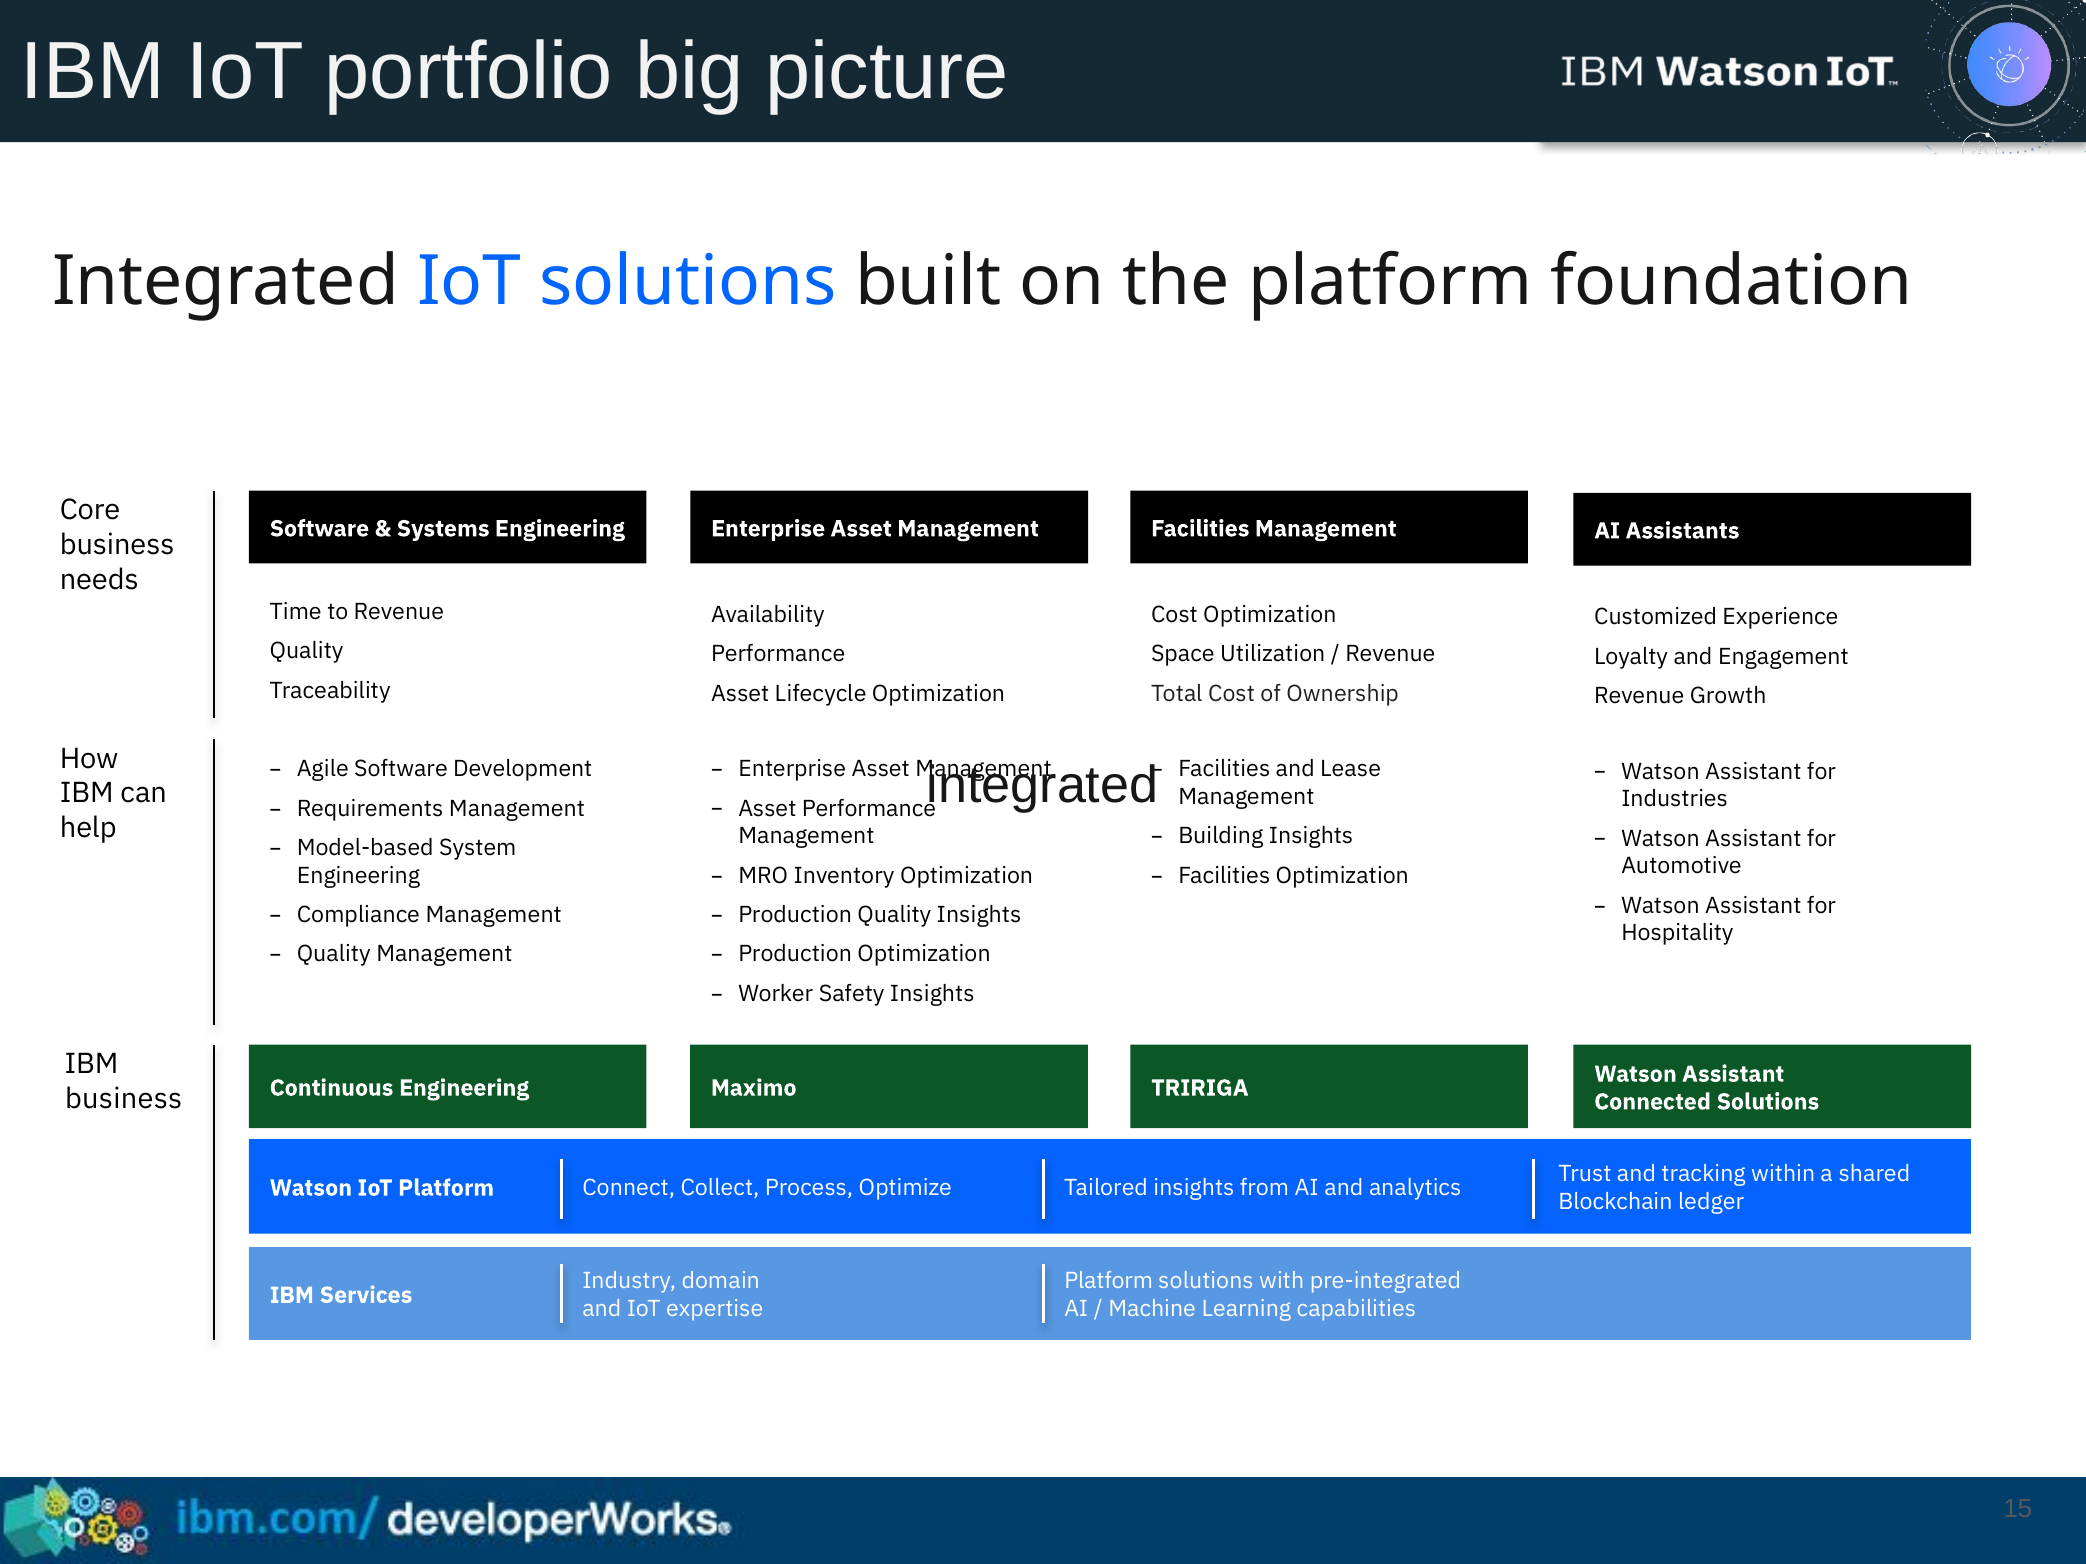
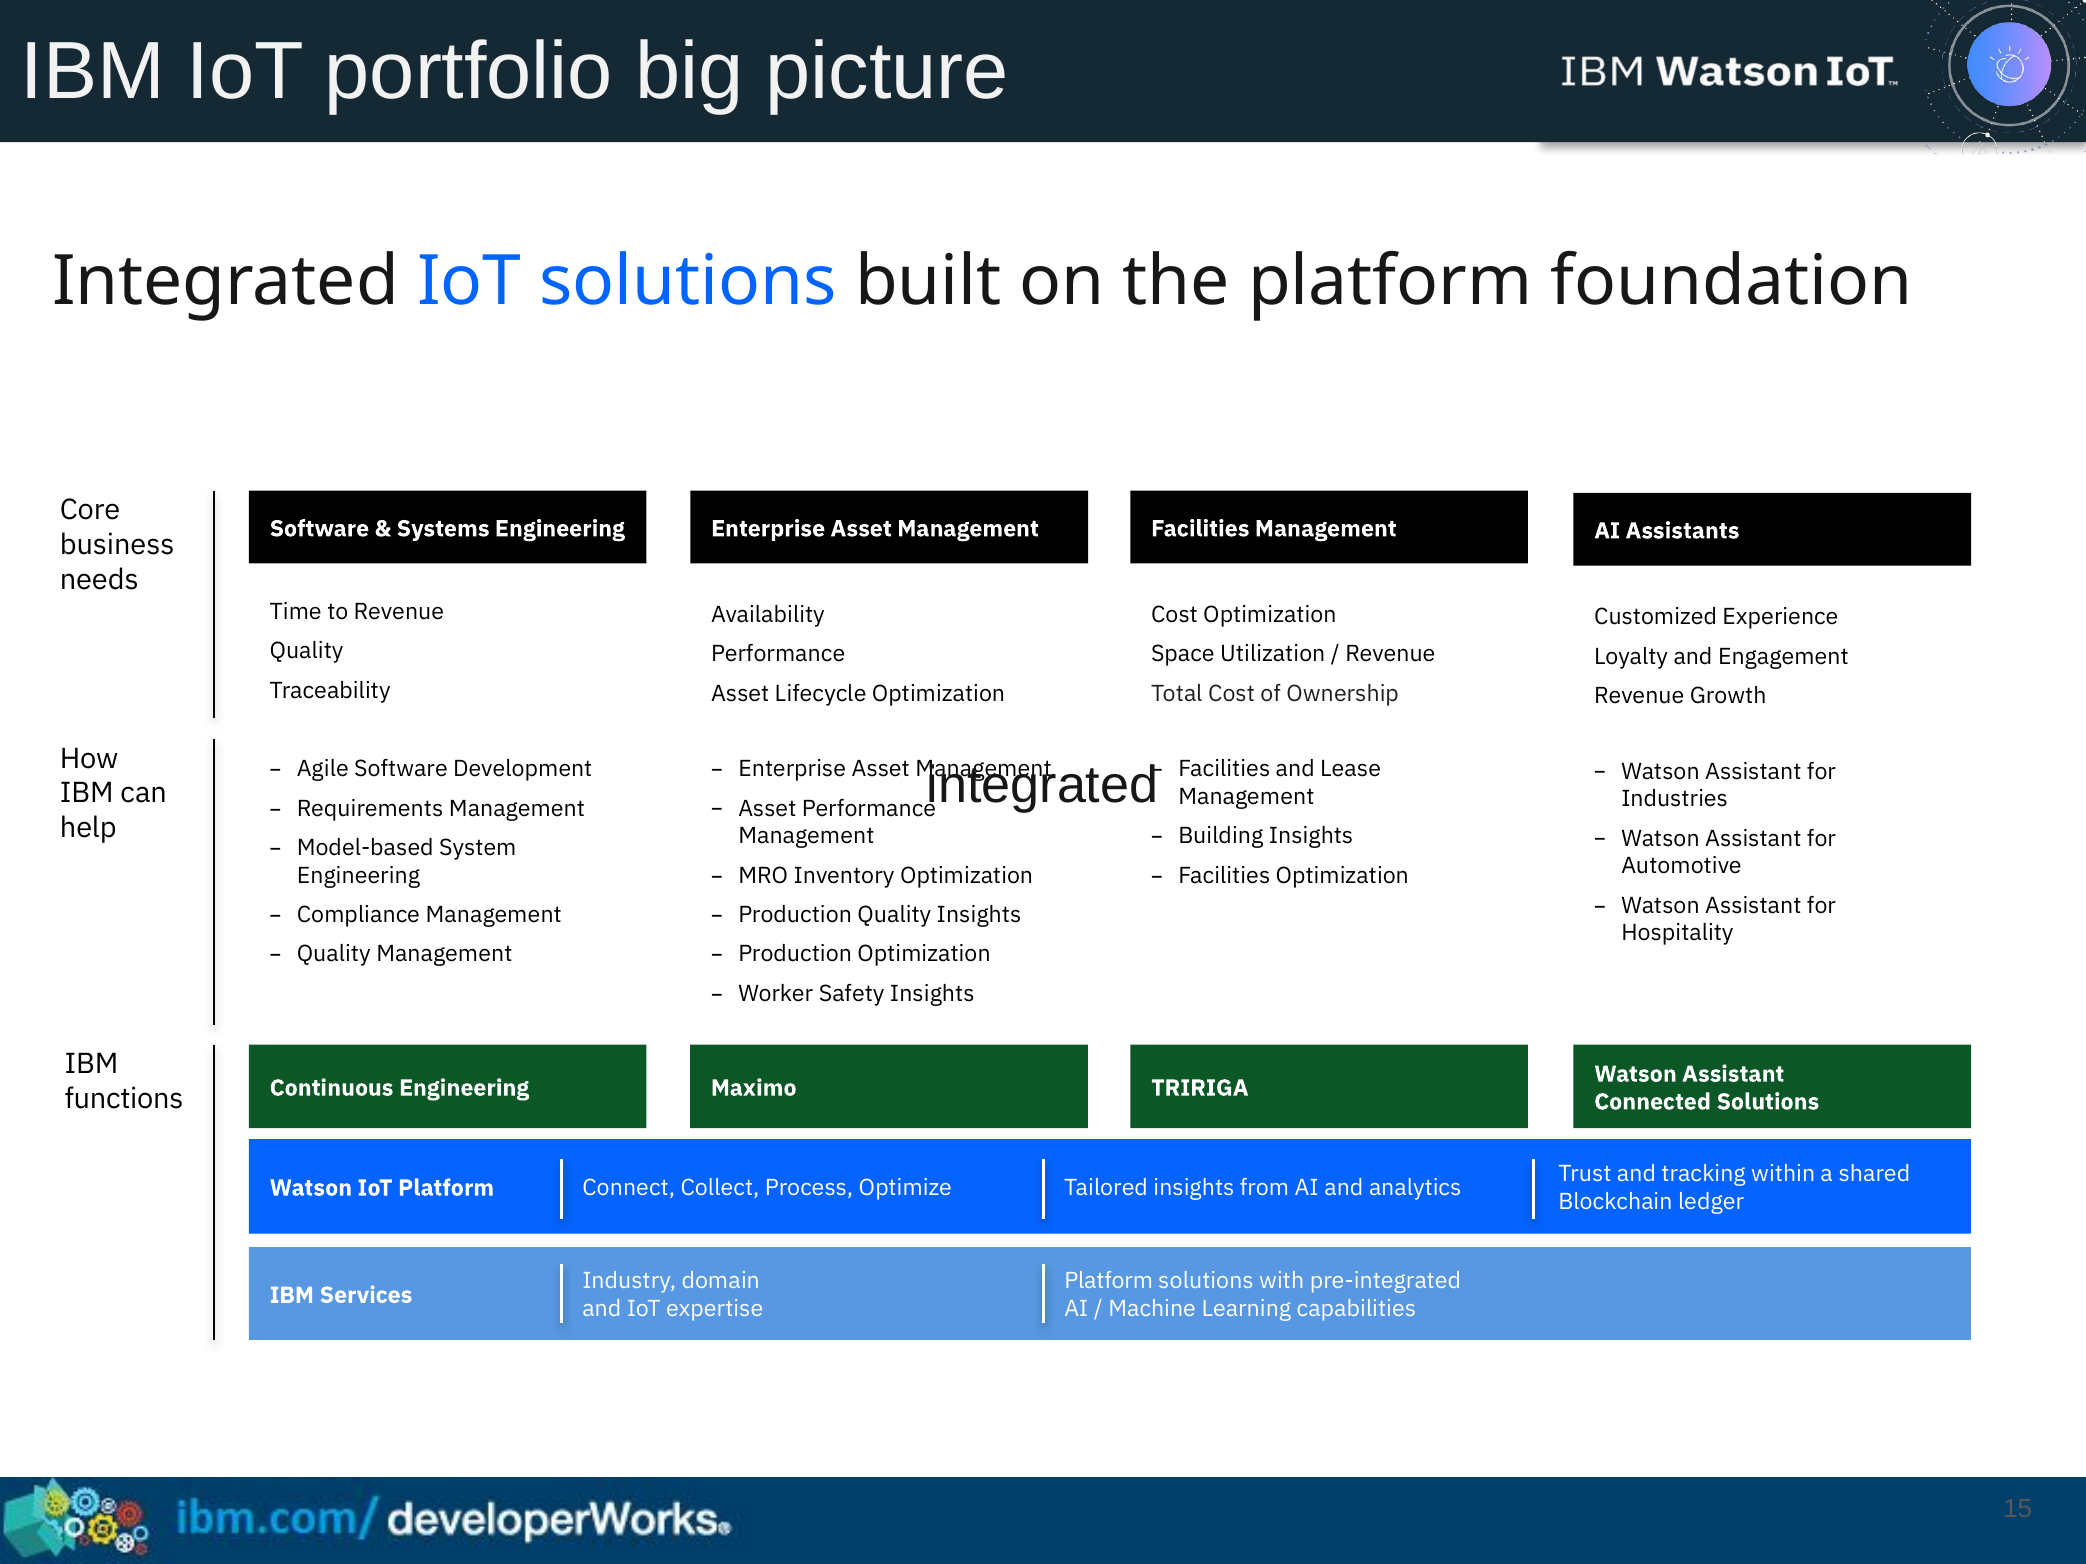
business: business -> functions (124, 1099)
